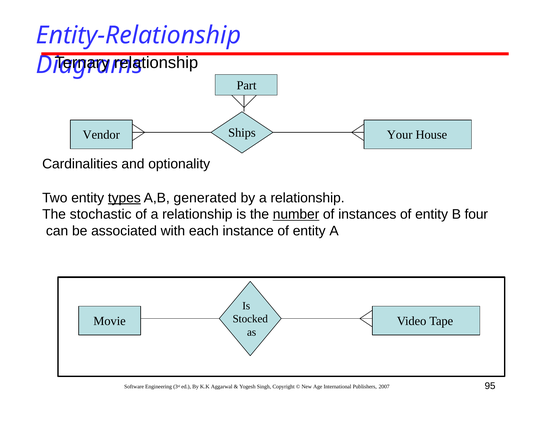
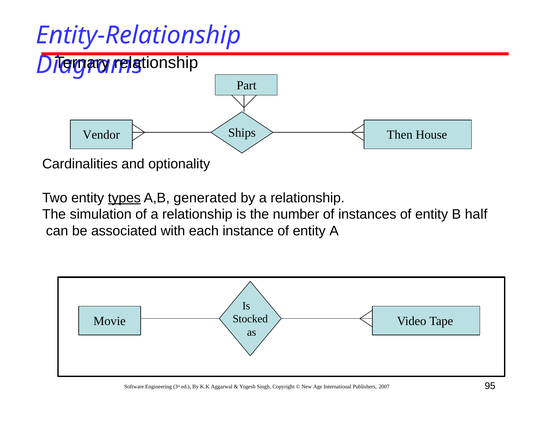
Your: Your -> Then (400, 135)
stochastic: stochastic -> simulation (101, 214)
number underline: present -> none (296, 214)
four: four -> half (476, 214)
